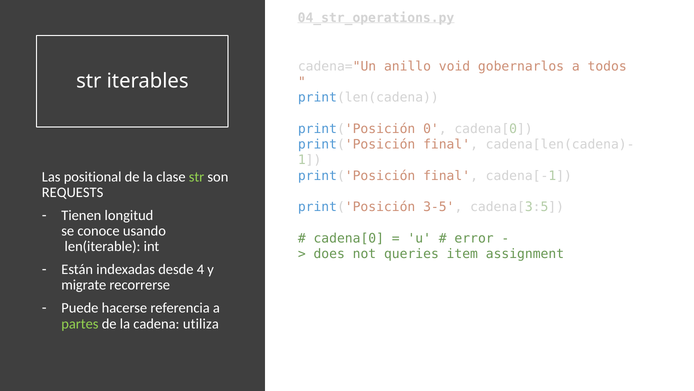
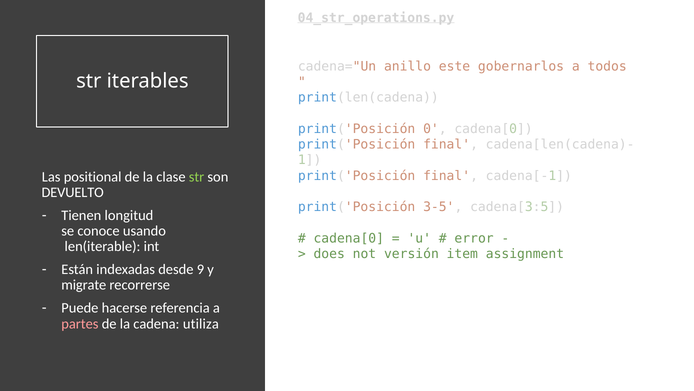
void: void -> este (455, 66)
REQUESTS: REQUESTS -> DEVUELTO (73, 192)
queries: queries -> versión (411, 253)
4: 4 -> 9 (200, 269)
partes colour: light green -> pink (80, 323)
